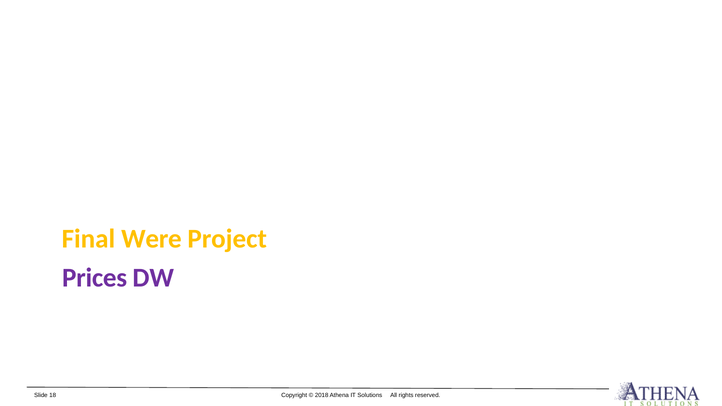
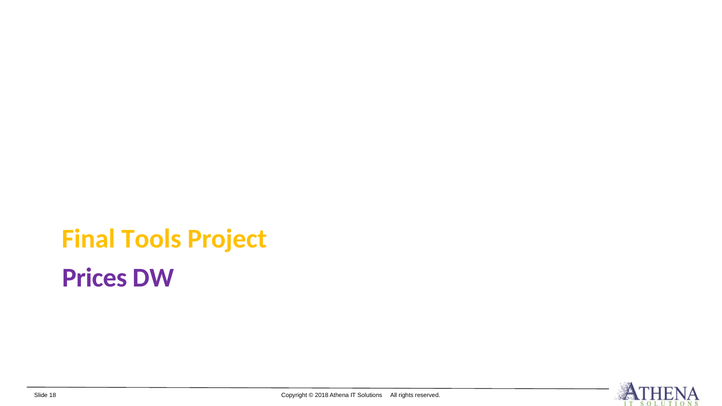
Were: Were -> Tools (151, 239)
